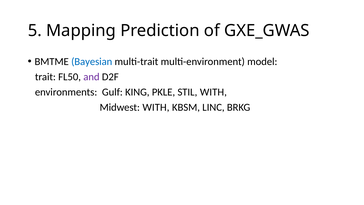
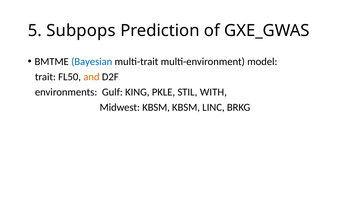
Mapping: Mapping -> Subpops (81, 31)
and colour: purple -> orange (91, 77)
Midwest WITH: WITH -> KBSM (156, 107)
